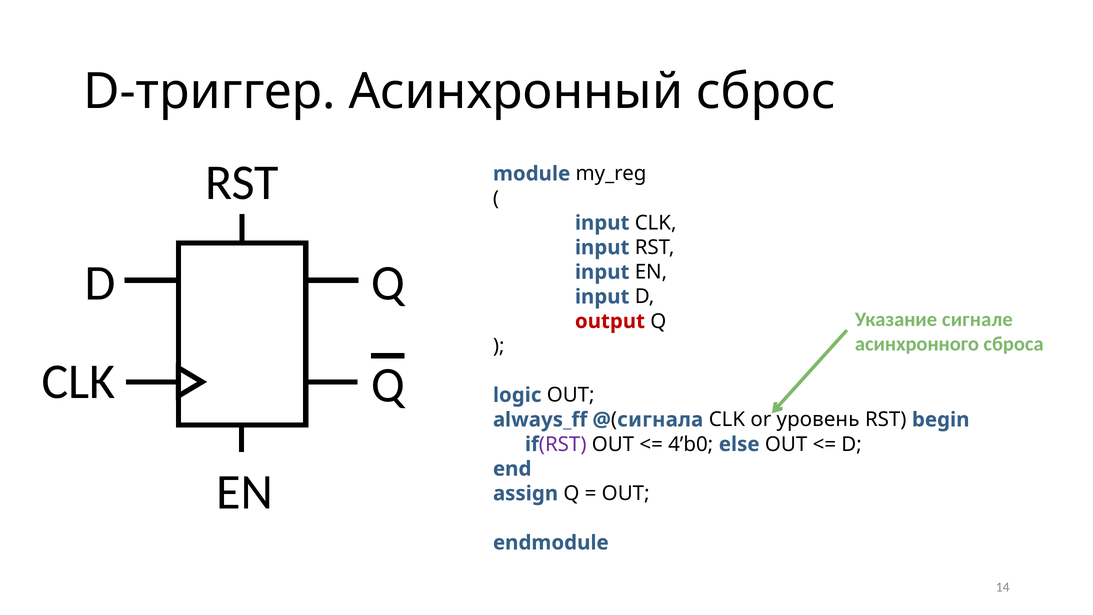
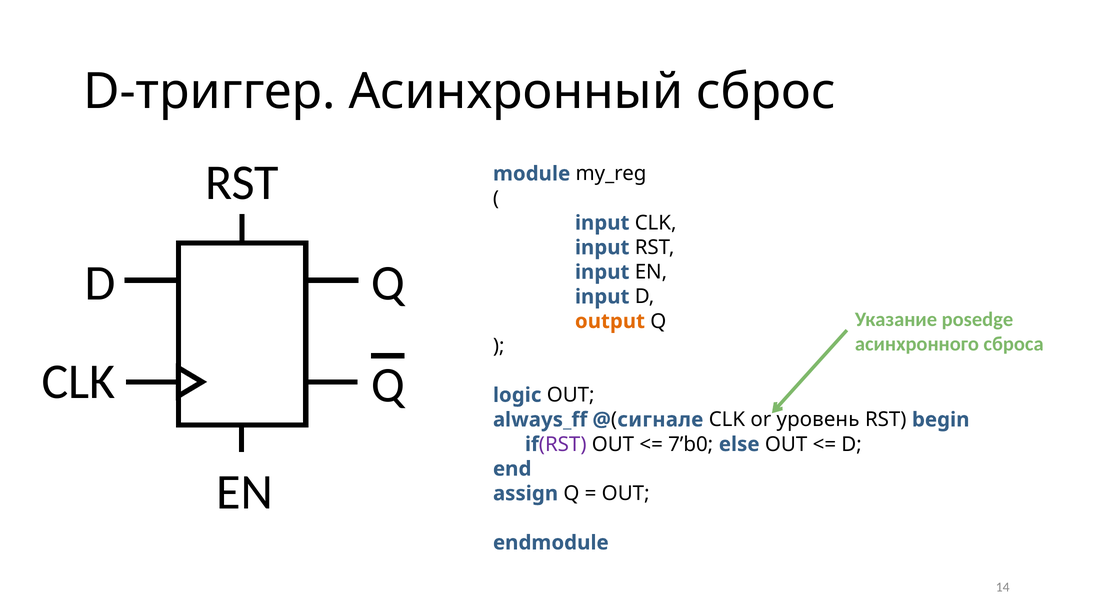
сигнале: сигнале -> posedge (977, 319)
output colour: red -> orange (610, 321)
сигнала: сигнала -> сигнале (660, 420)
4’b0: 4’b0 -> 7’b0 (691, 444)
